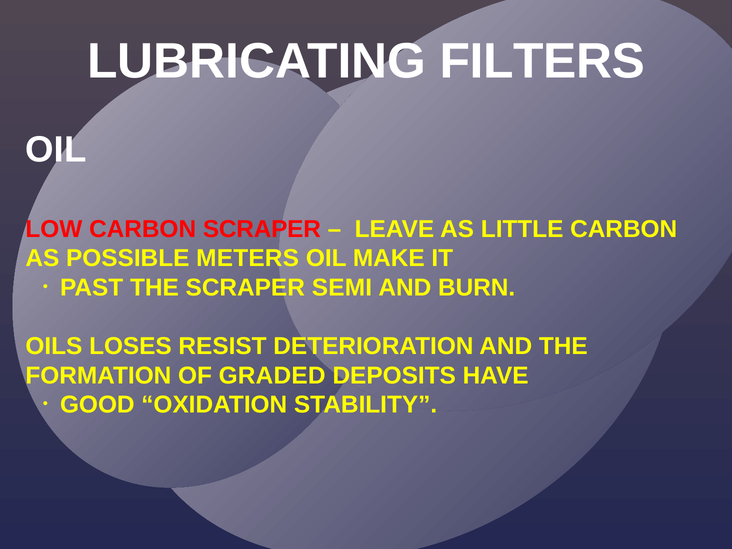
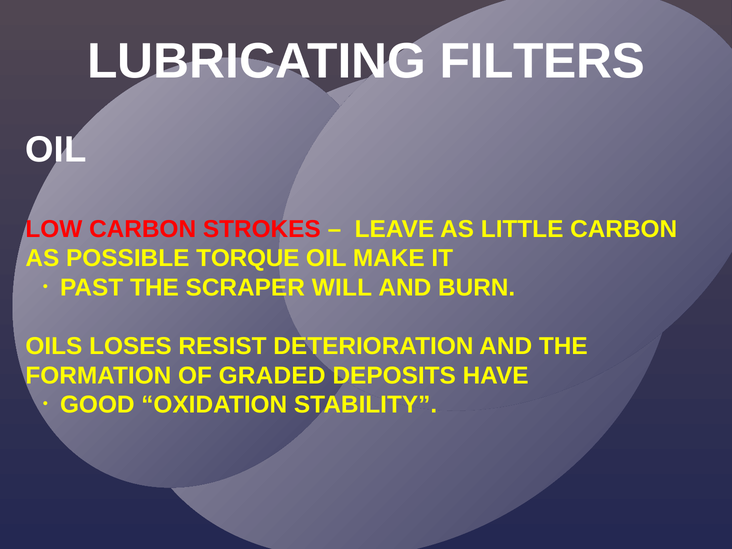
CARBON SCRAPER: SCRAPER -> STROKES (262, 229)
METERS: METERS -> TORQUE (248, 258)
SEMI: SEMI -> WILL (342, 288)
